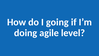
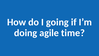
level: level -> time (73, 33)
